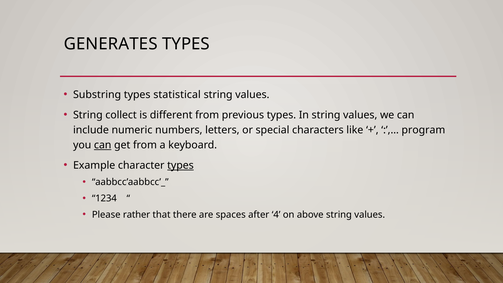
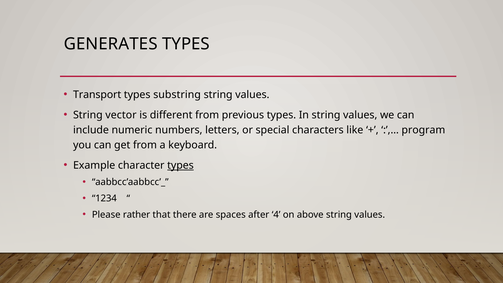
Substring: Substring -> Transport (97, 95)
statistical: statistical -> substring (177, 95)
collect: collect -> vector (121, 115)
can underline: present -> none (103, 145)
